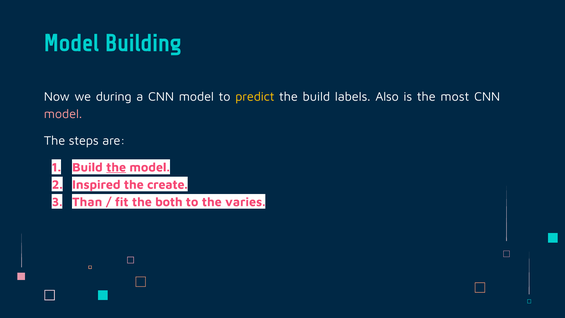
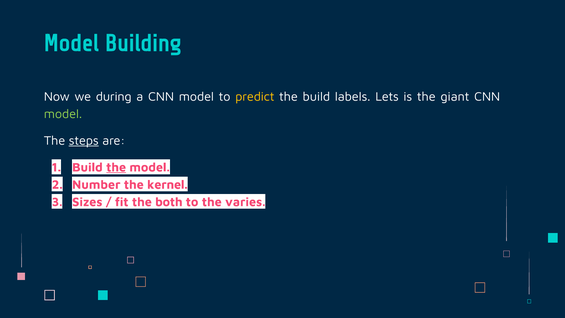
Also: Also -> Lets (387, 97)
most: most -> giant (455, 97)
model colour: pink -> light green (63, 114)
steps underline: none -> present (84, 141)
Inspired: Inspired -> Number (96, 185)
create: create -> kernel (167, 185)
Than: Than -> Sizes (87, 202)
